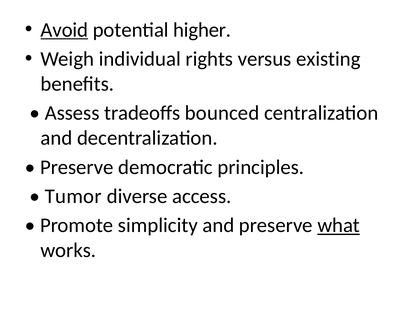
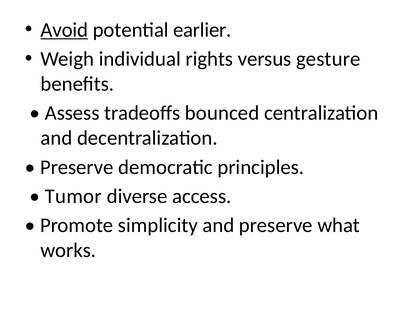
higher: higher -> earlier (202, 30)
existing: existing -> gesture (328, 59)
what underline: present -> none (339, 225)
